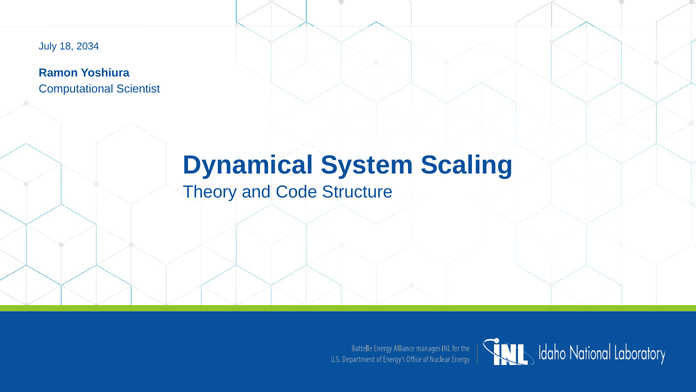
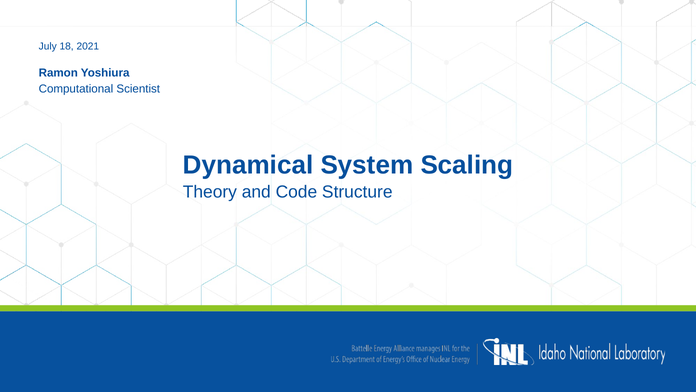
2034: 2034 -> 2021 (88, 46)
